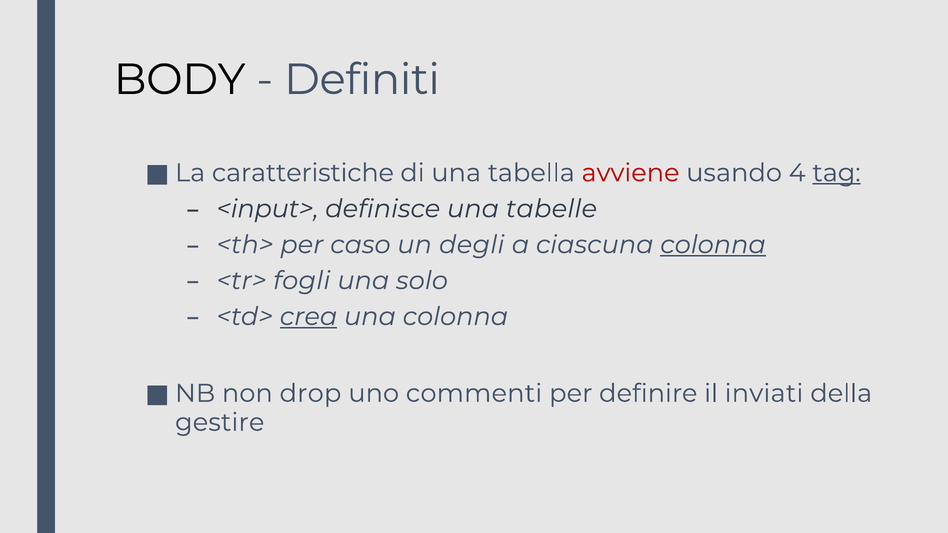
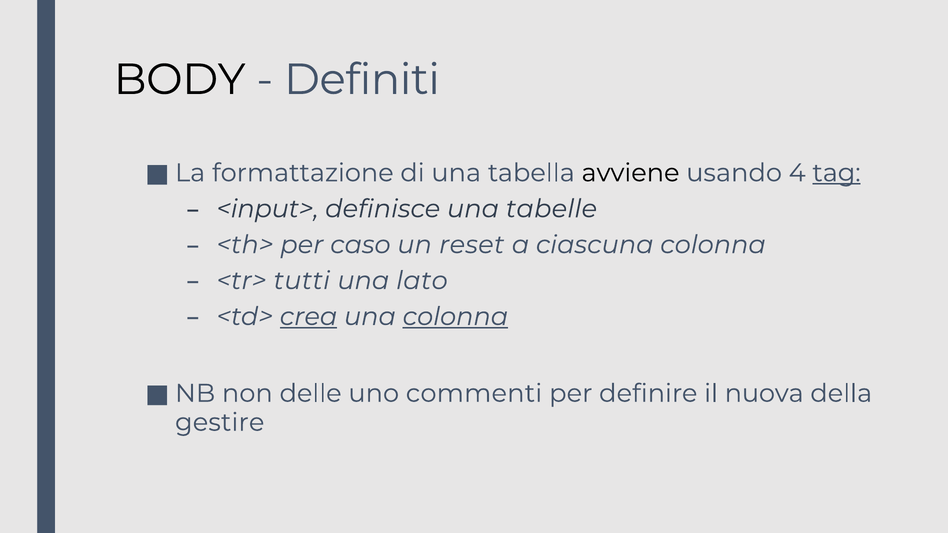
caratteristiche: caratteristiche -> formattazione (303, 173)
avviene colour: red -> black (631, 173)
degli: degli -> reset (472, 245)
colonna underline: present -> none (713, 245)
fogli: fogli -> tutti (302, 281)
solo: solo -> lato (422, 281)
colonna underline: none -> present (455, 317)
drop: drop -> delle (311, 394)
inviati: inviati -> nuova (764, 394)
